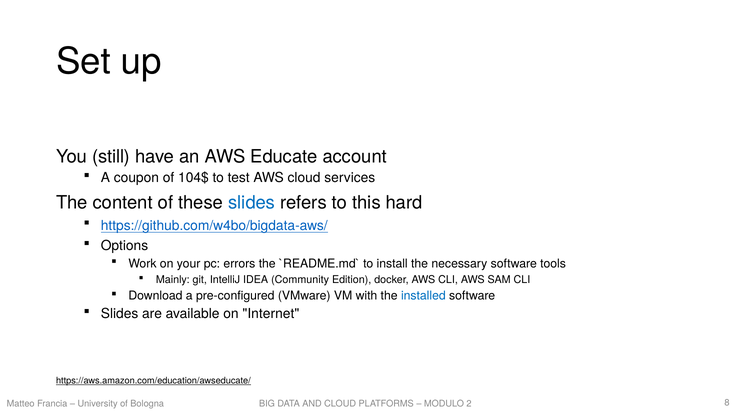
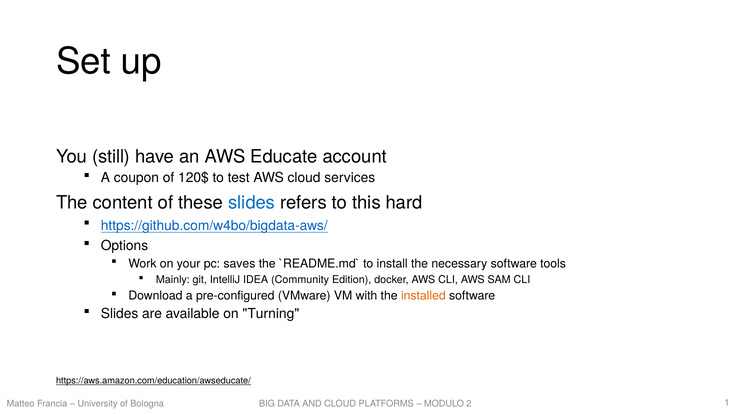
104$: 104$ -> 120$ (193, 177)
errors: errors -> saves (239, 263)
installed colour: blue -> orange (423, 296)
Internet: Internet -> Turning (271, 313)
8: 8 -> 1 (727, 402)
